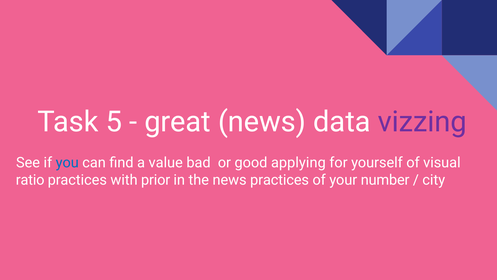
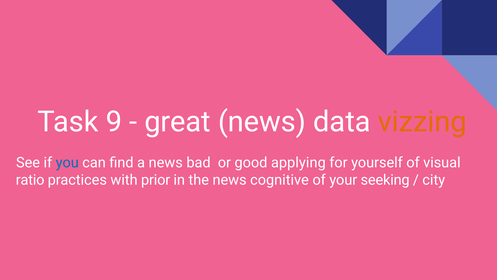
5: 5 -> 9 (114, 122)
vizzing colour: purple -> orange (422, 122)
a value: value -> news (166, 162)
news practices: practices -> cognitive (279, 180)
number: number -> seeking (385, 180)
